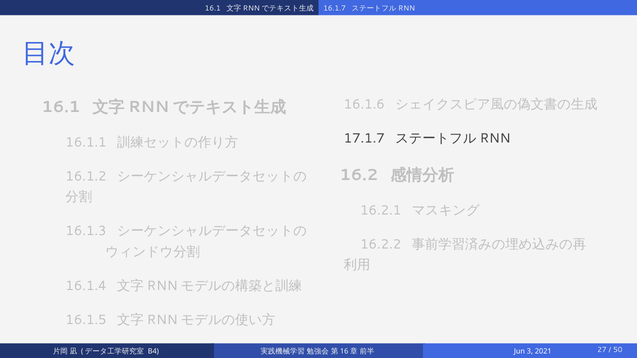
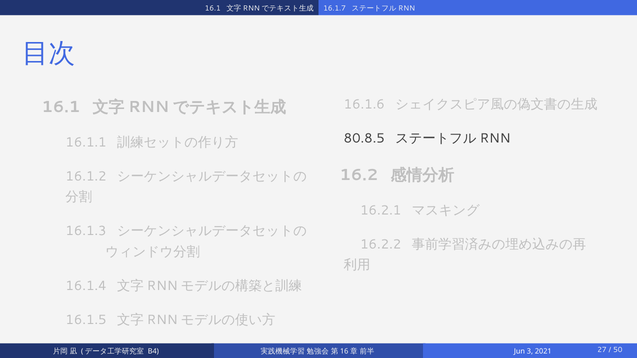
17.1.7: 17.1.7 -> 80.8.5 (364, 138)
